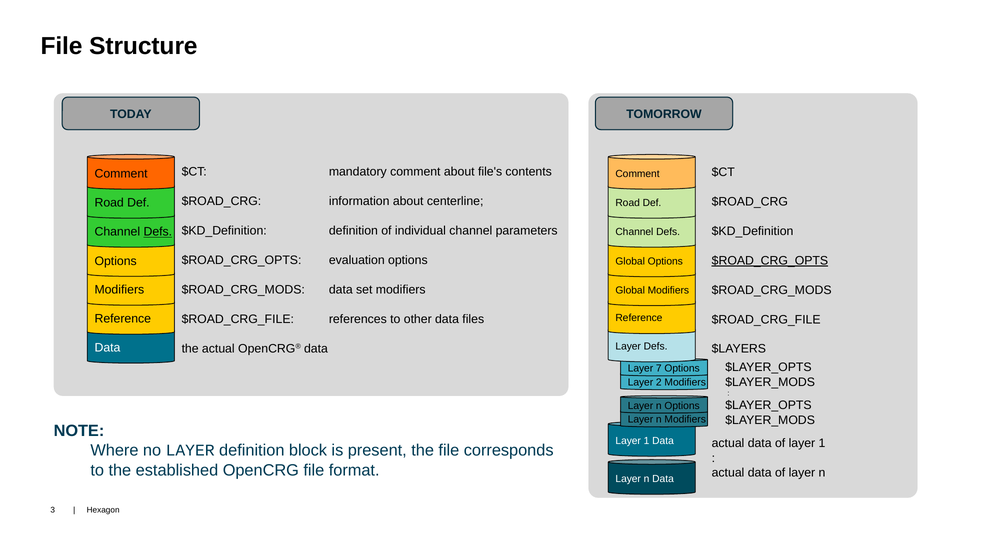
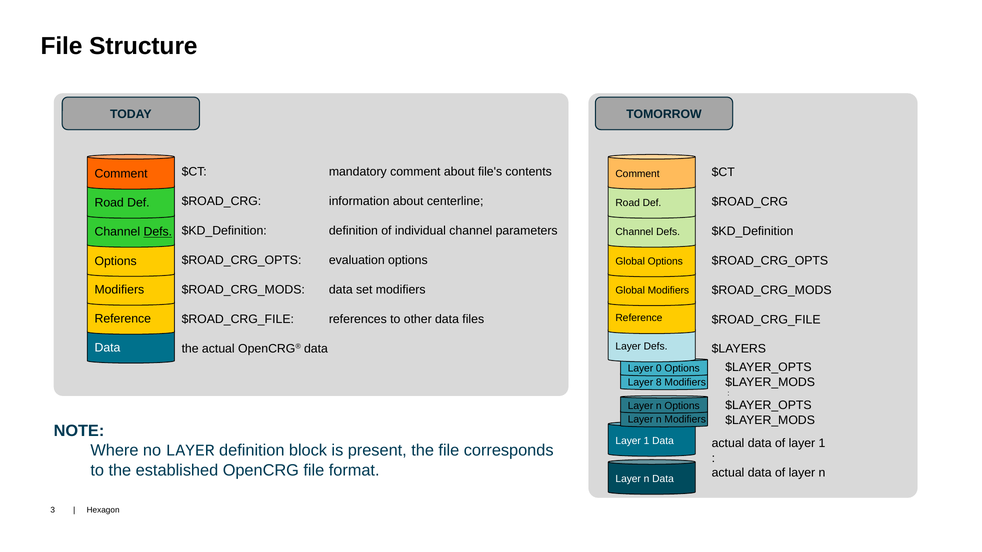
$ROAD_CRG_OPTS underline: present -> none (770, 261)
7: 7 -> 0 (659, 369)
2: 2 -> 8 (659, 383)
